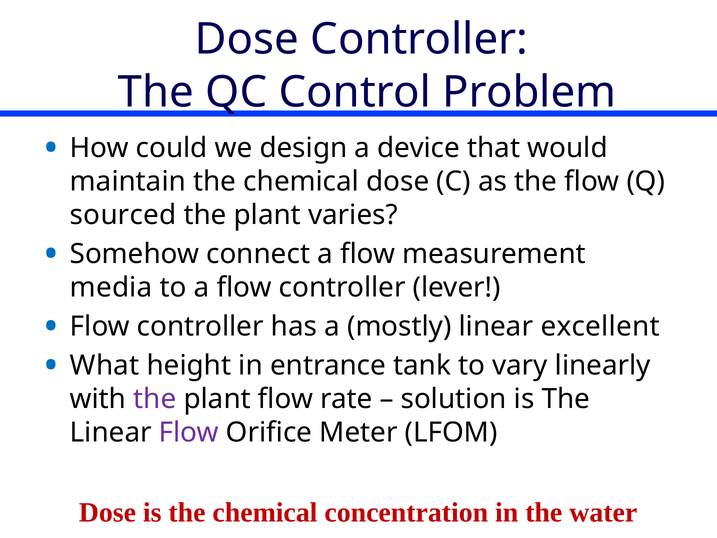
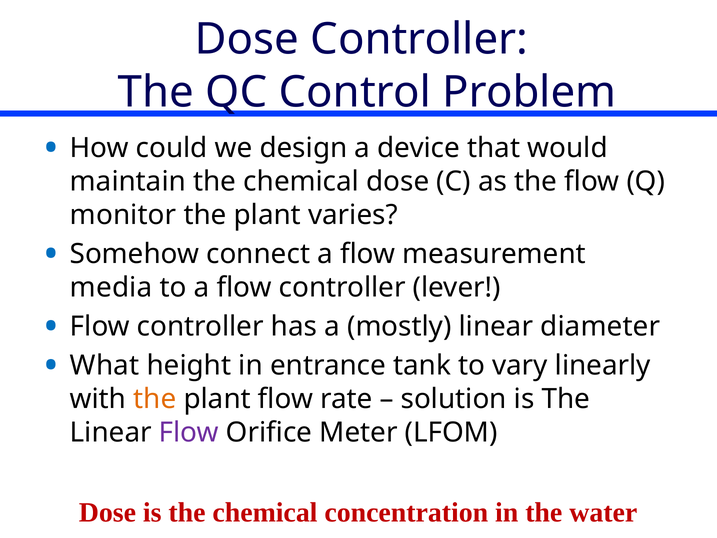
sourced: sourced -> monitor (123, 215)
excellent: excellent -> diameter (600, 326)
the colour: purple -> orange (155, 399)
